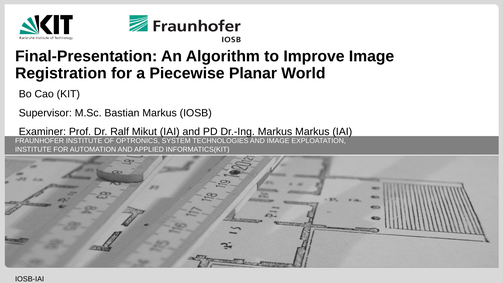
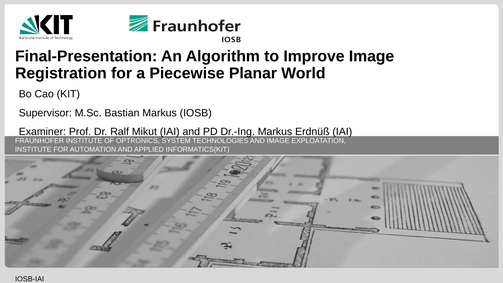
Markus Markus: Markus -> Erdnüß (312, 132)
